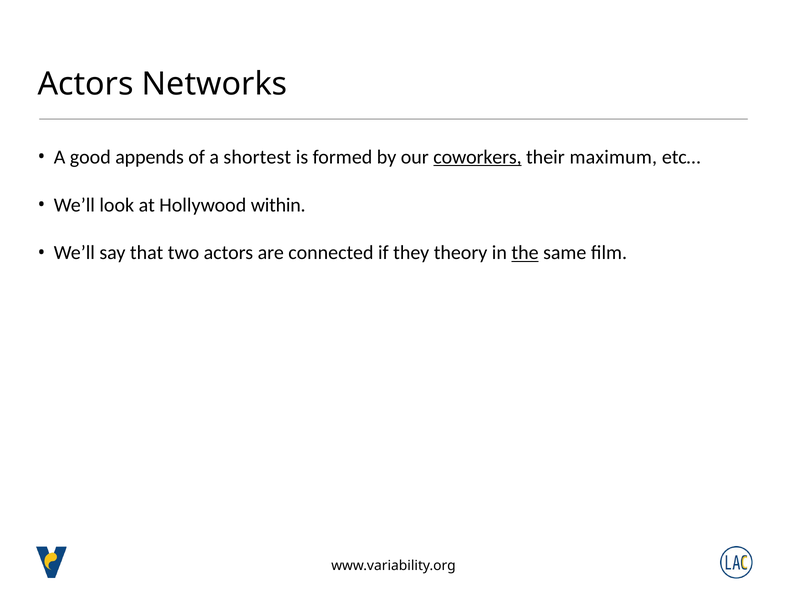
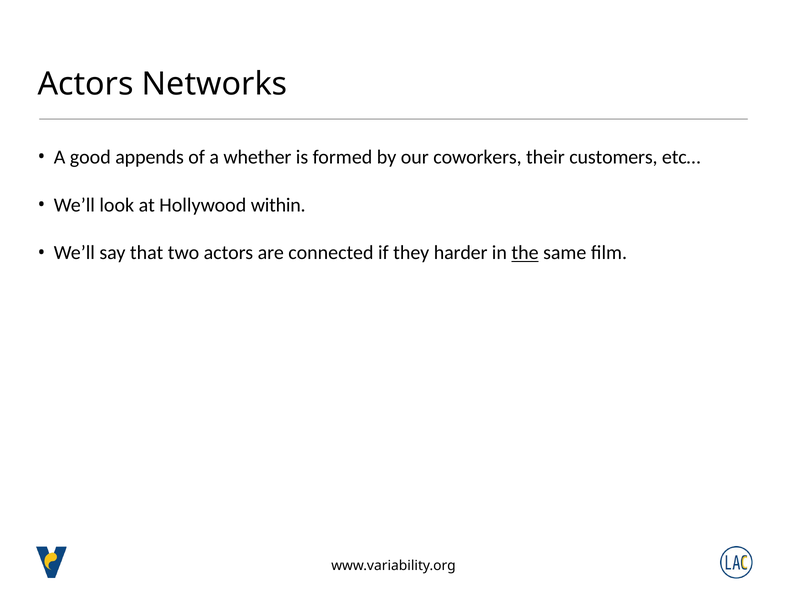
shortest: shortest -> whether (257, 157)
coworkers underline: present -> none (478, 157)
maximum: maximum -> customers (613, 157)
theory: theory -> harder (461, 253)
